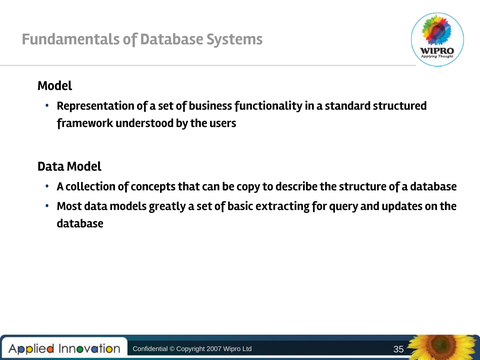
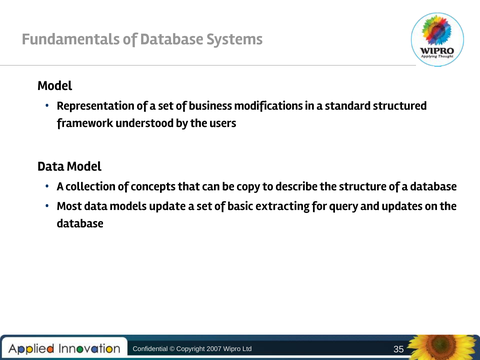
functionality: functionality -> modifications (269, 106)
greatly: greatly -> update (167, 206)
